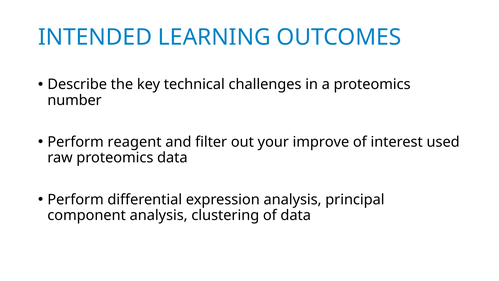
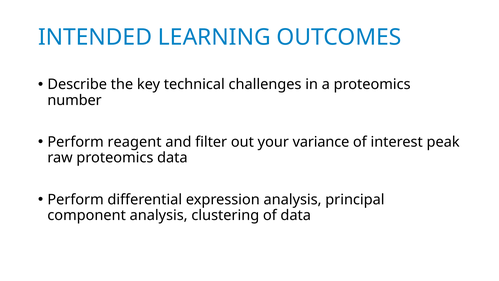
improve: improve -> variance (321, 142)
used: used -> peak (443, 142)
